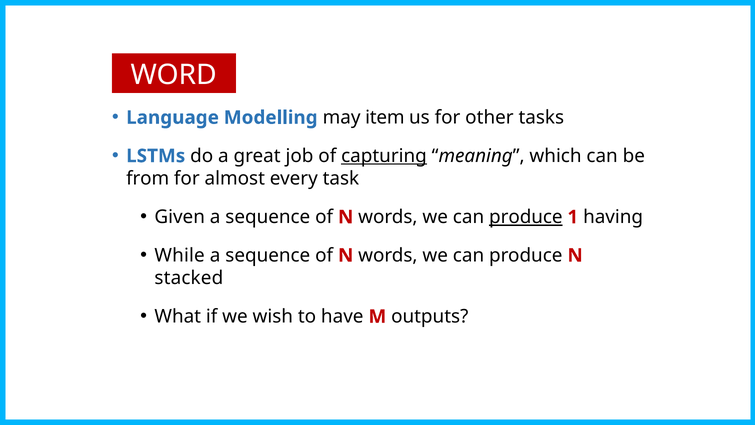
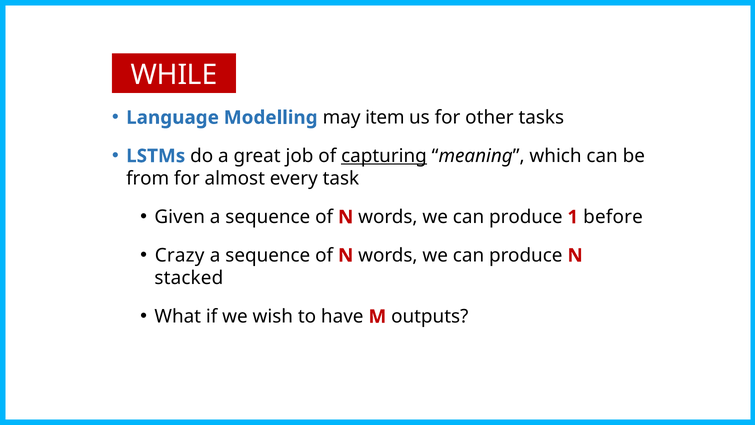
WORD: WORD -> WHILE (174, 75)
produce underline: present -> none (526, 217)
having: having -> before (613, 217)
While: While -> Crazy (180, 255)
